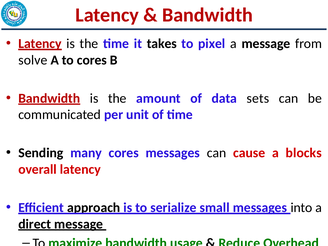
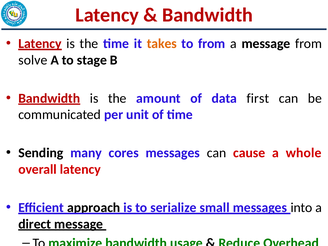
takes colour: black -> orange (162, 44)
to pixel: pixel -> from (212, 44)
to cores: cores -> stage (92, 60)
sets: sets -> first (258, 98)
blocks: blocks -> whole (304, 153)
